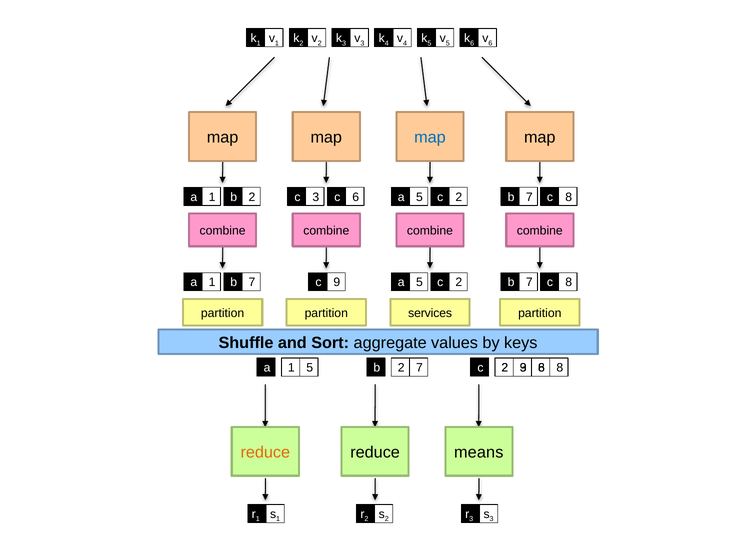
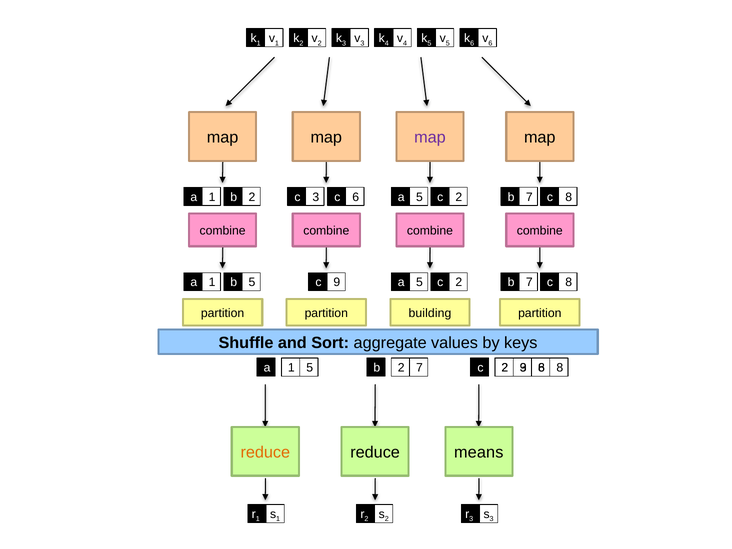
map colour: blue -> purple (430, 138)
7: 7 -> 5 (252, 282)
services: services -> building (430, 313)
